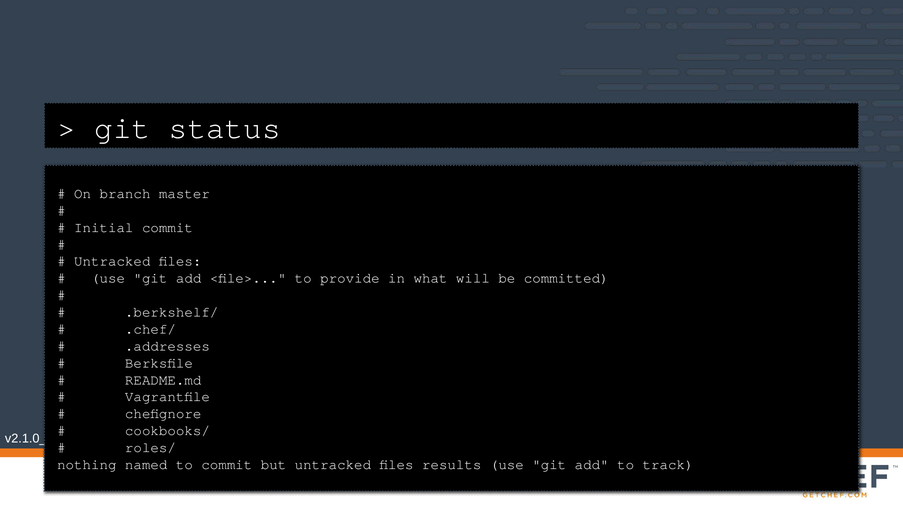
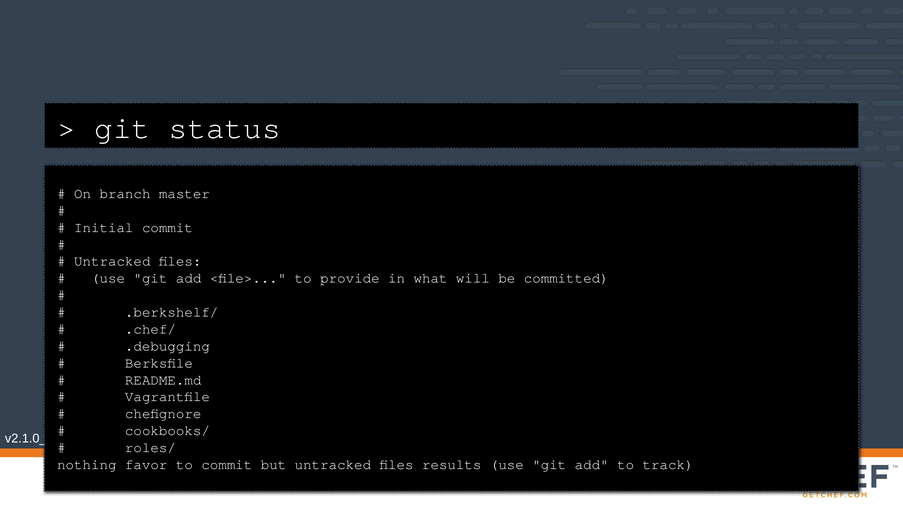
.addresses: .addresses -> .debugging (167, 346)
named: named -> favor (146, 464)
